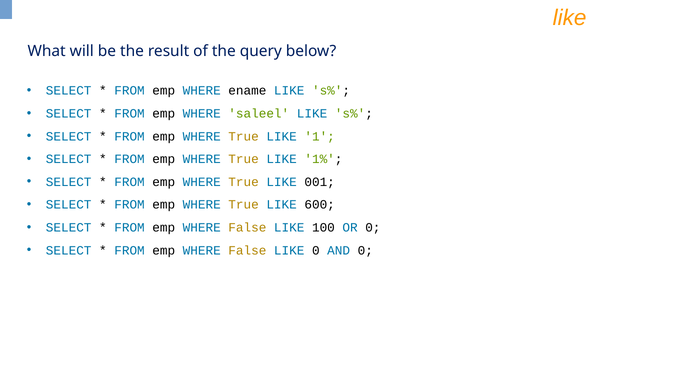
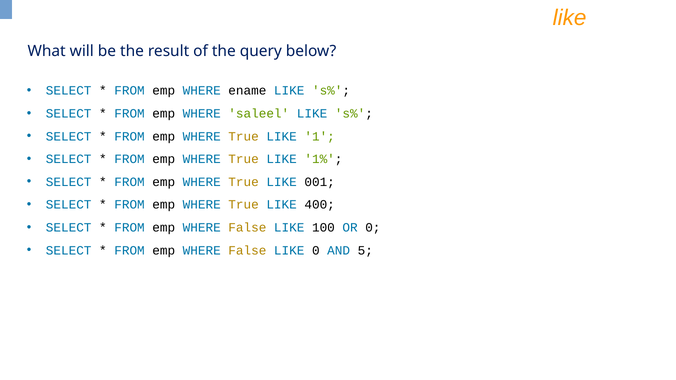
600: 600 -> 400 (320, 205)
AND 0: 0 -> 5 (365, 251)
